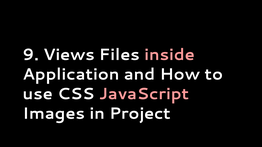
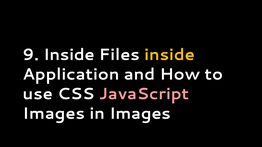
9 Views: Views -> Inside (69, 55)
inside colour: pink -> yellow (170, 55)
in Project: Project -> Images (140, 114)
